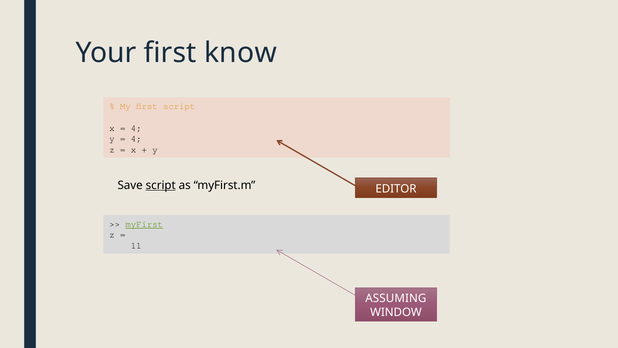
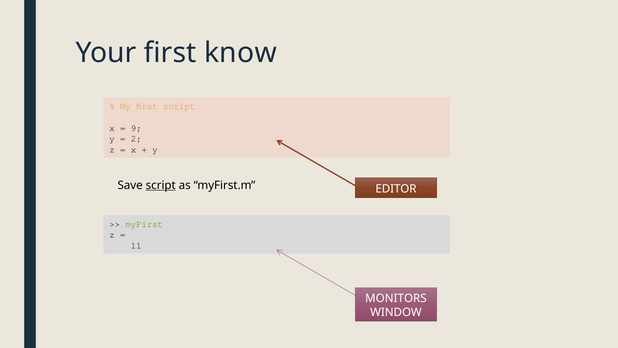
4: 4 -> 9 (136, 128)
4: 4 -> 2 (136, 139)
myFirst underline: present -> none (144, 224)
ASSUMING: ASSUMING -> MONITORS (396, 298)
